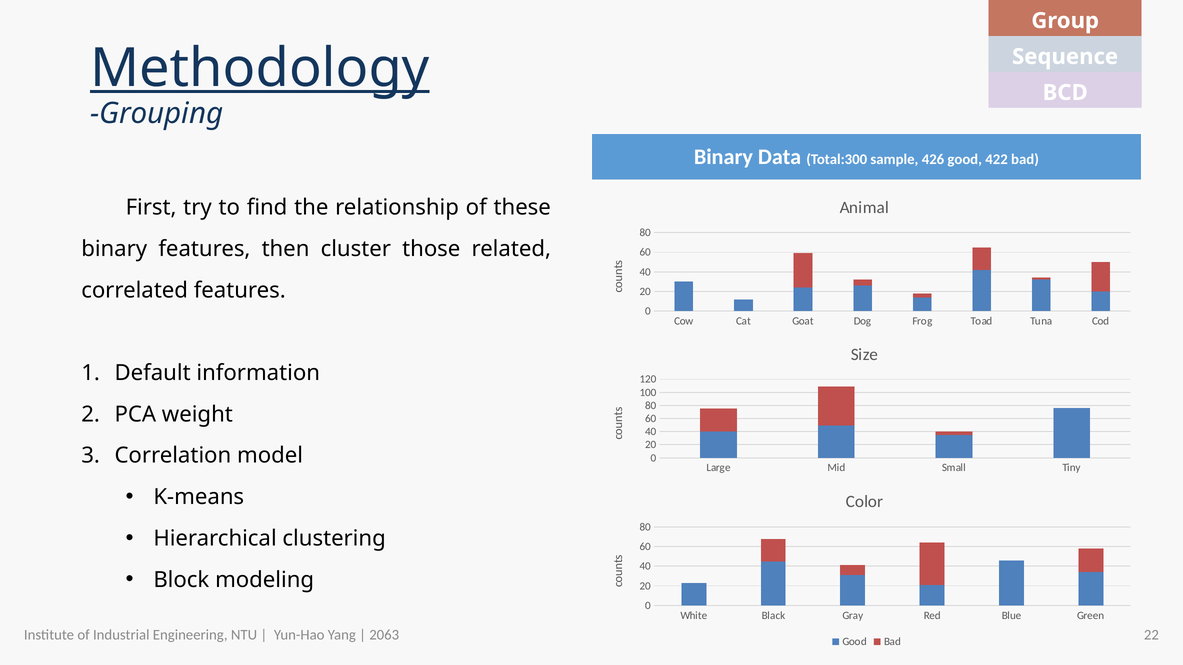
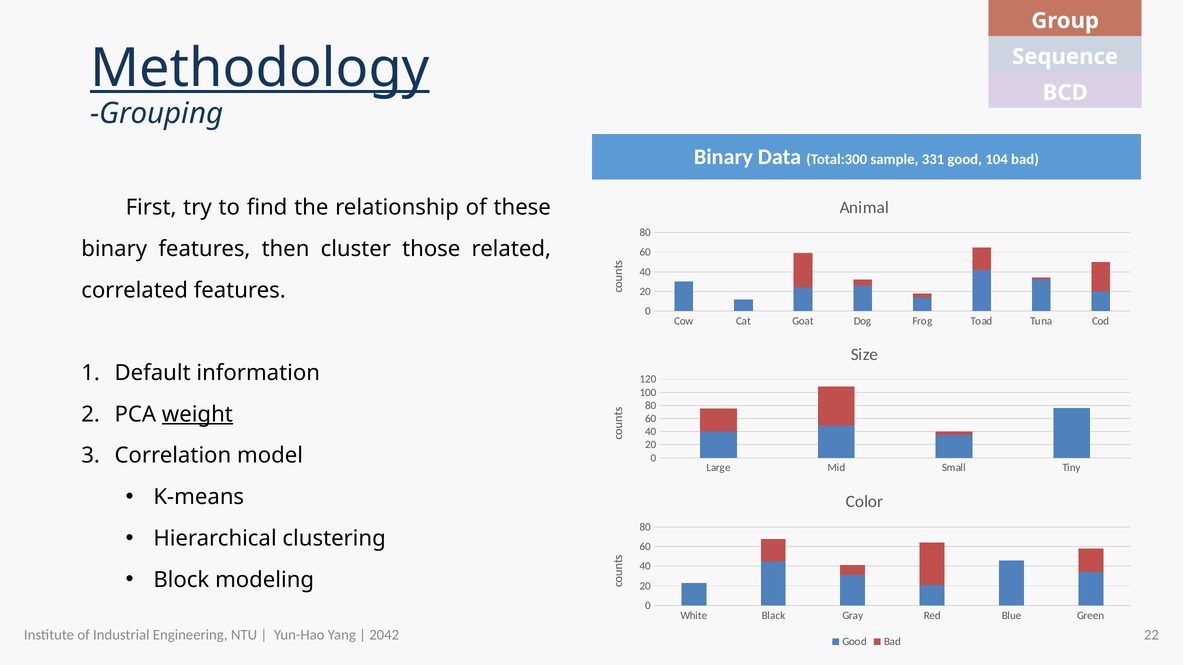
426: 426 -> 331 (933, 159)
422: 422 -> 104 (997, 159)
weight underline: none -> present (197, 415)
2063: 2063 -> 2042 (384, 635)
